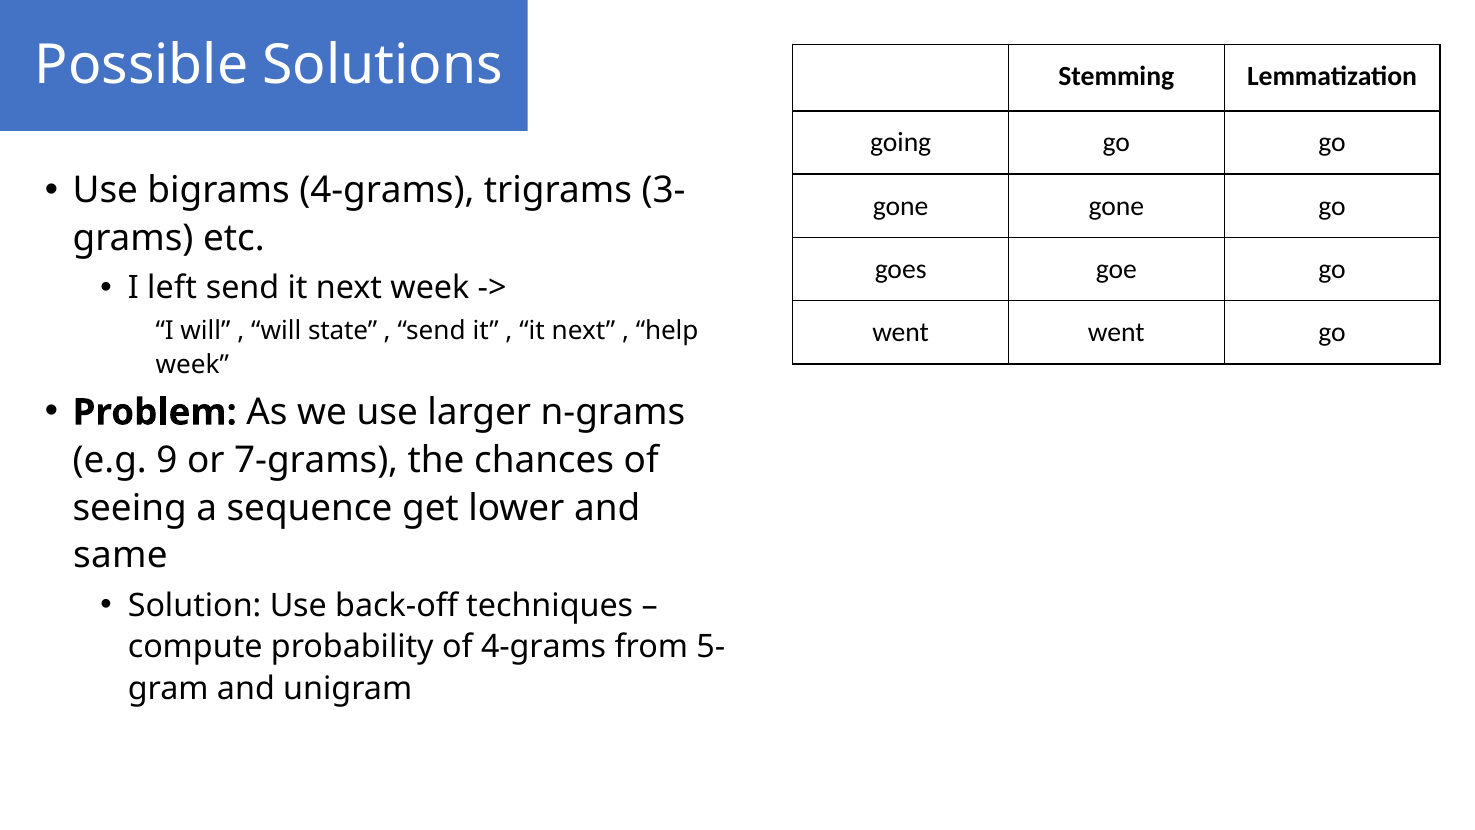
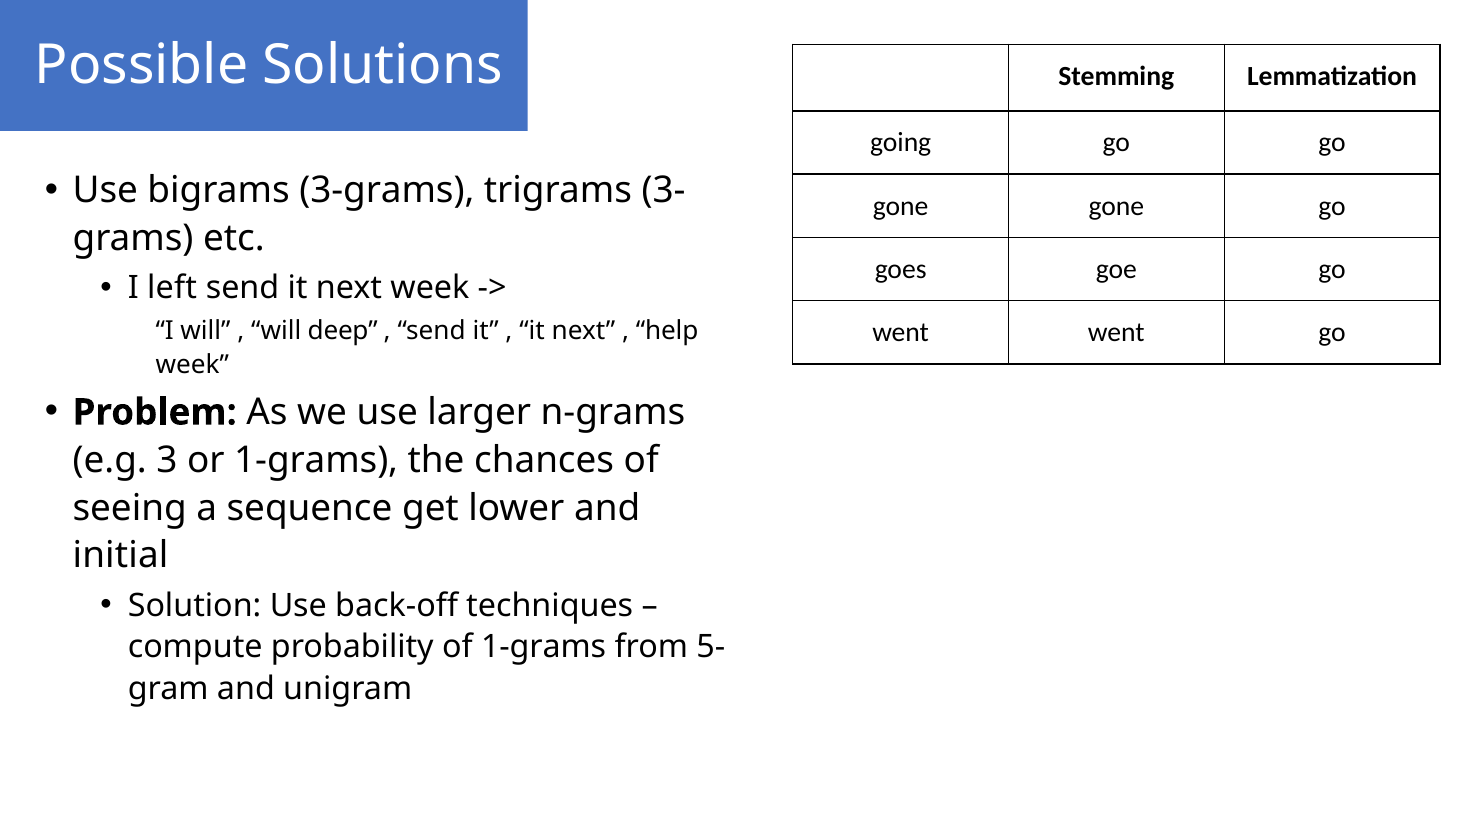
bigrams 4-grams: 4-grams -> 3-grams (387, 191)
state: state -> deep (343, 331)
9: 9 -> 3 (167, 460)
or 7-grams: 7-grams -> 1-grams (316, 460)
same: same -> initial (121, 556)
of 4-grams: 4-grams -> 1-grams (544, 647)
